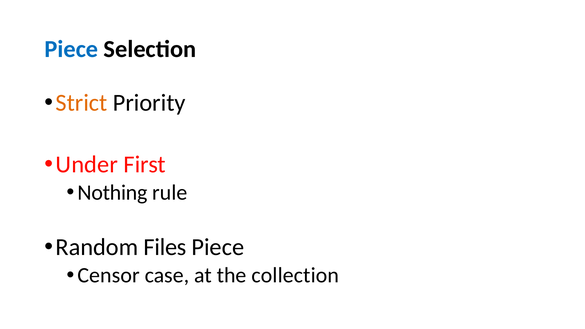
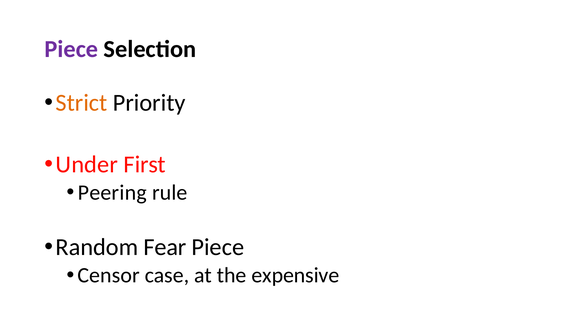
Piece colour: blue -> purple (71, 49)
Nothing: Nothing -> Peering (112, 192)
Files: Files -> Fear (165, 247)
collection: collection -> expensive (295, 275)
